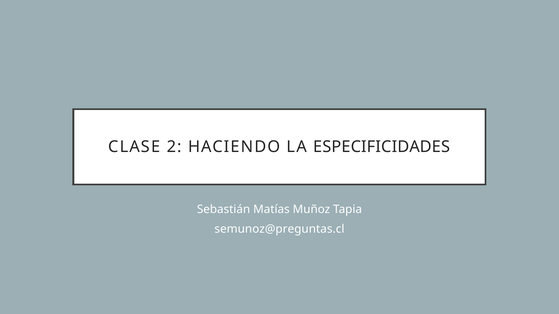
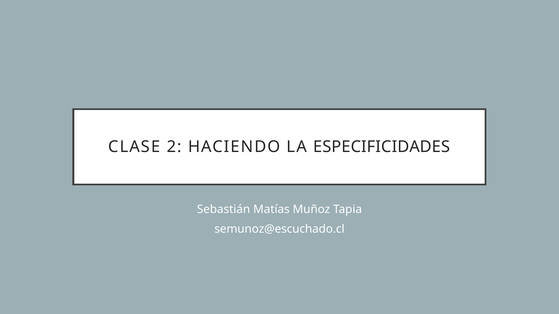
semunoz@preguntas.cl: semunoz@preguntas.cl -> semunoz@escuchado.cl (280, 229)
